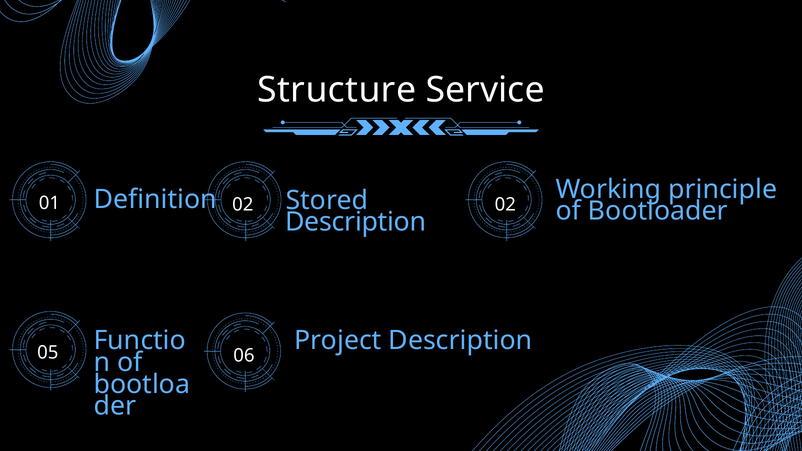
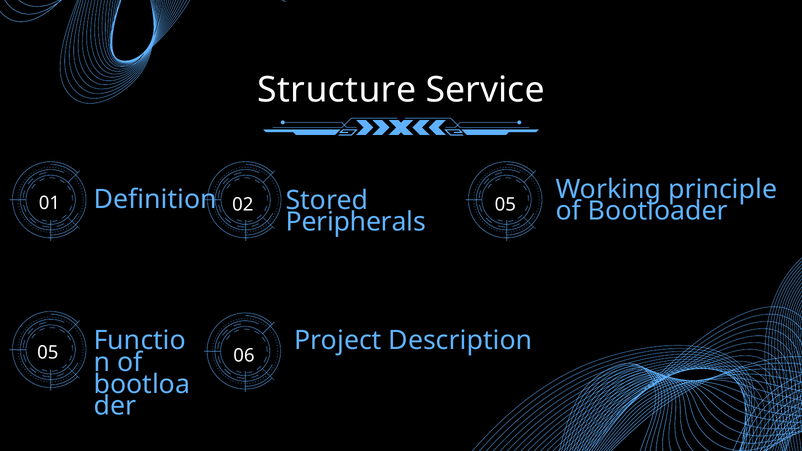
Definition 02: 02 -> 05 (505, 205)
Description: Description -> Peripherals (356, 222)
